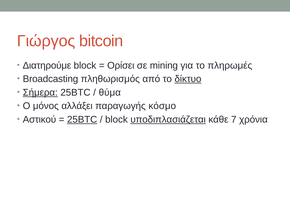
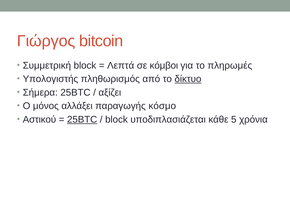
Διατηρούμε: Διατηρούμε -> Συμμετρική (47, 66)
Ορίσει: Ορίσει -> Λεπτά (121, 66)
mining: mining -> κόμβοι (164, 66)
Broadcasting: Broadcasting -> Υπολογιστής (50, 79)
Σήμερα underline: present -> none (40, 93)
θύμα: θύμα -> αξίζει (110, 93)
υποδιπλασιάζεται underline: present -> none (168, 120)
7: 7 -> 5 (234, 120)
